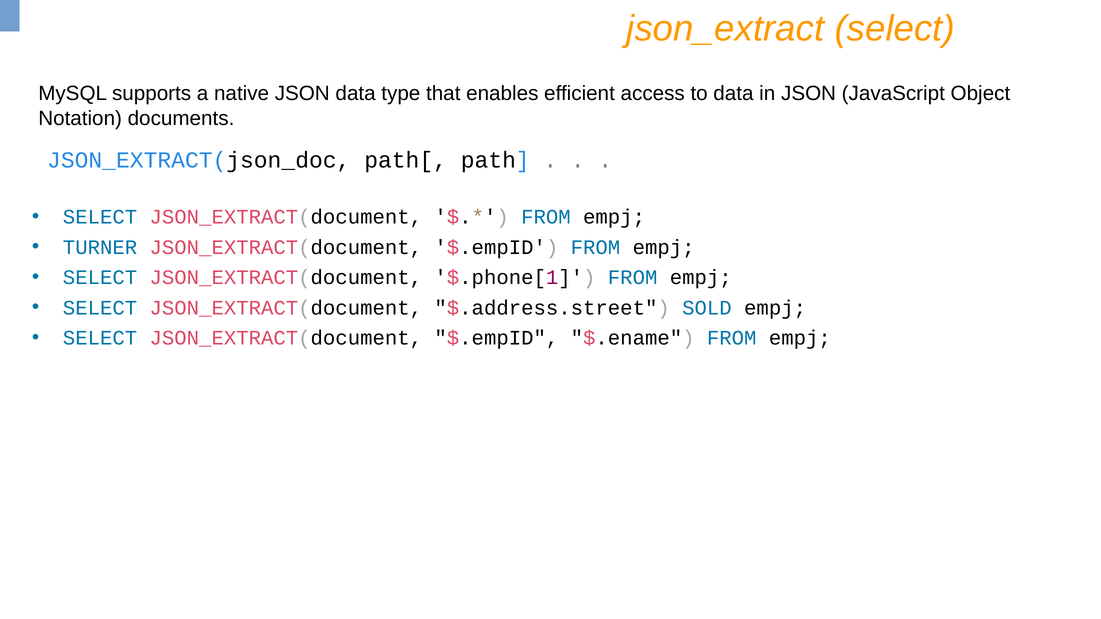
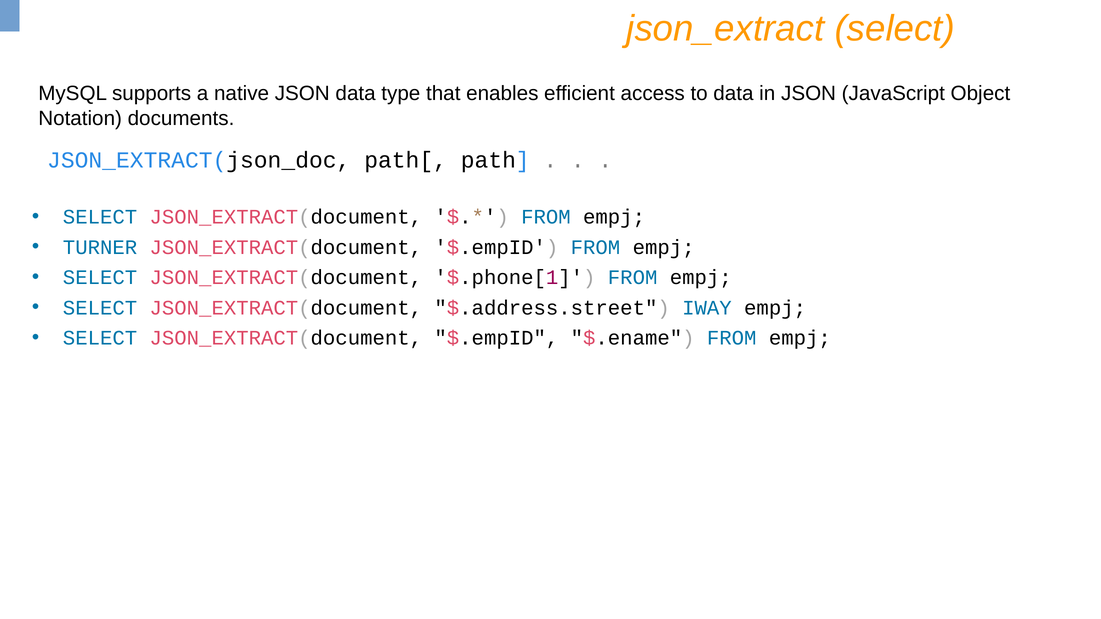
SOLD: SOLD -> IWAY (707, 308)
